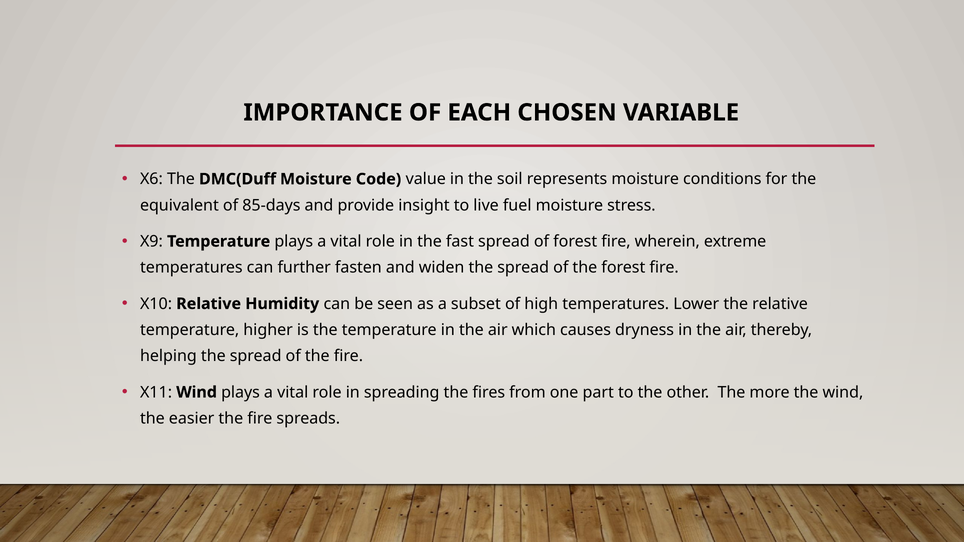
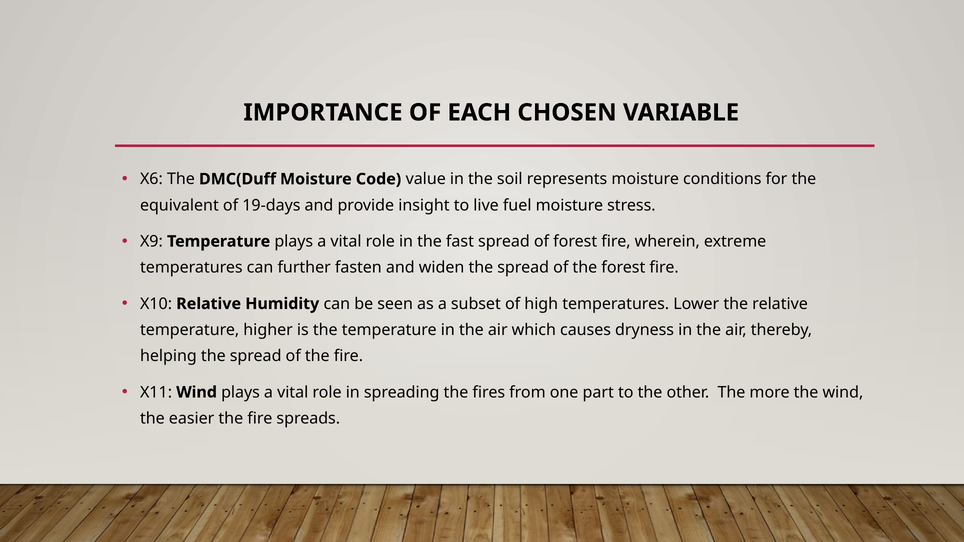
85-days: 85-days -> 19-days (271, 205)
